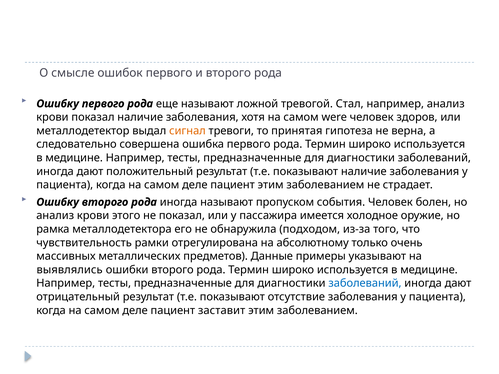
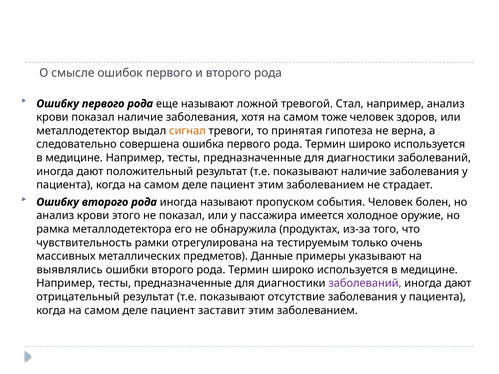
were: were -> тоже (334, 117)
подходом: подходом -> продуктах (310, 229)
абсолютному: абсолютному -> тестируемым (313, 243)
заболеваний colour: blue -> purple (365, 283)
